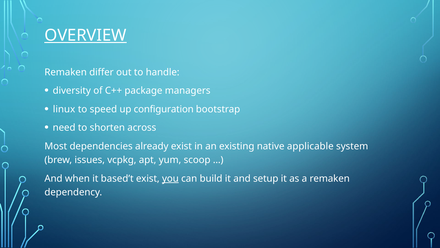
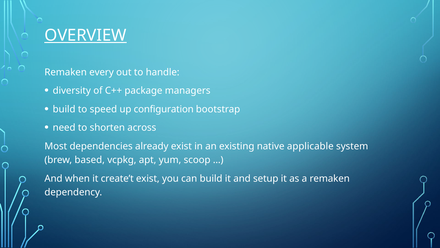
differ: differ -> every (102, 72)
linux: linux -> build (64, 109)
issues: issues -> based (90, 160)
based’t: based’t -> create’t (117, 178)
you underline: present -> none (170, 178)
